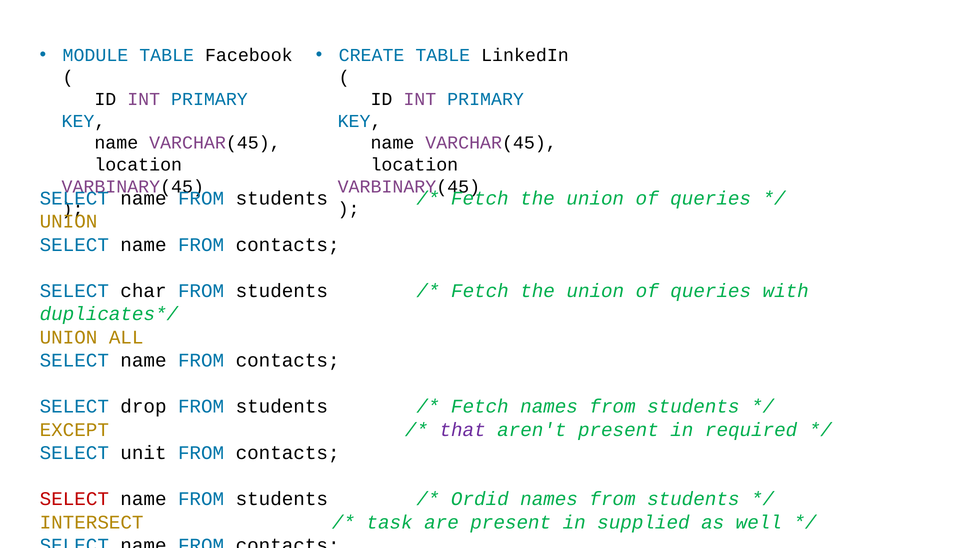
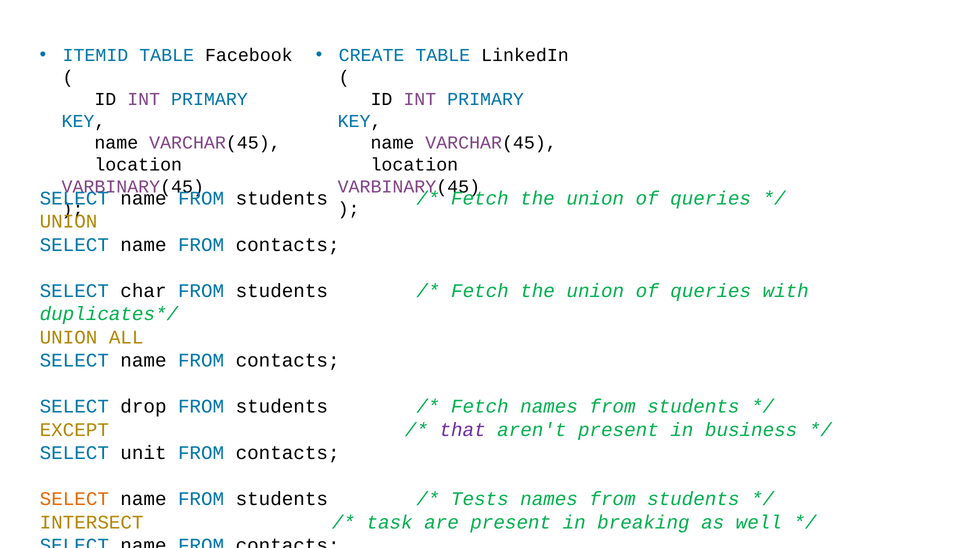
MODULE: MODULE -> ITEMID (95, 55)
required: required -> business (751, 430)
SELECT colour: red -> orange (74, 499)
Ordid: Ordid -> Tests (480, 499)
supplied: supplied -> breaking (643, 522)
